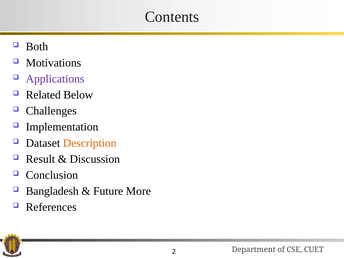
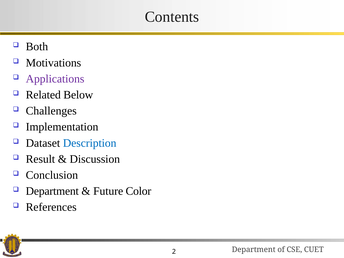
Description colour: orange -> blue (90, 143)
Bangladesh: Bangladesh -> Department (52, 191)
More: More -> Color (138, 191)
